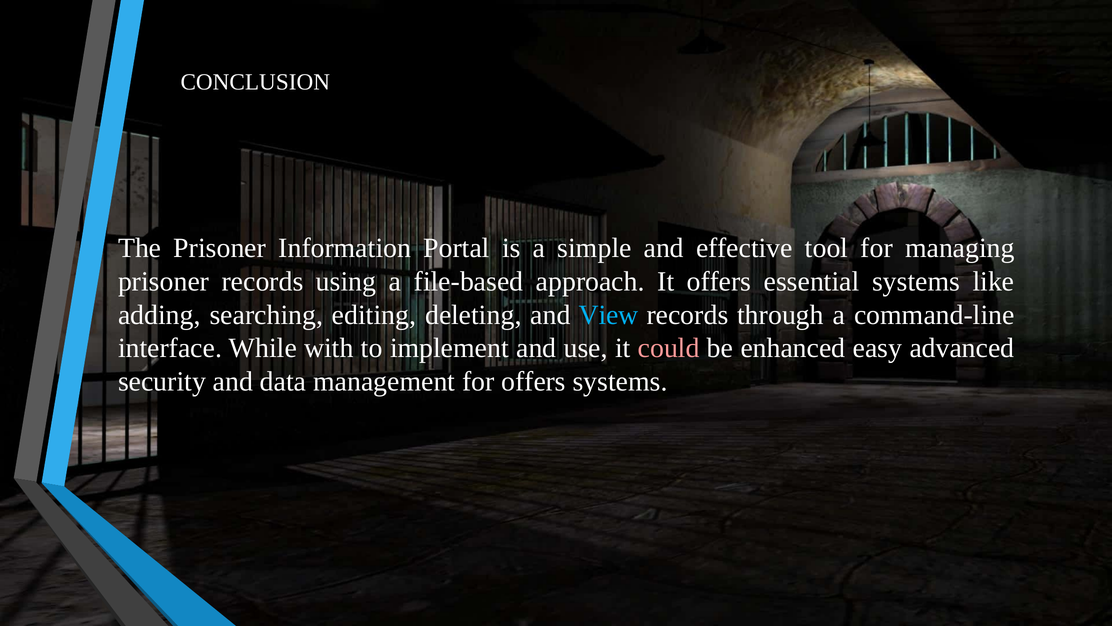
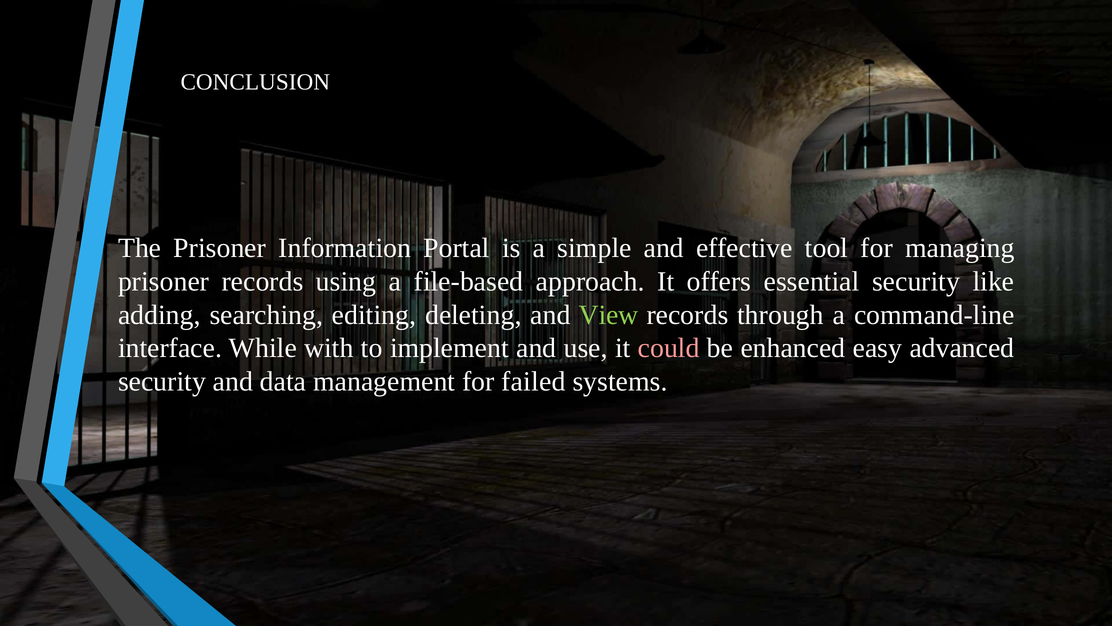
essential systems: systems -> security (916, 281)
View colour: light blue -> light green (609, 315)
for offers: offers -> failed (533, 381)
